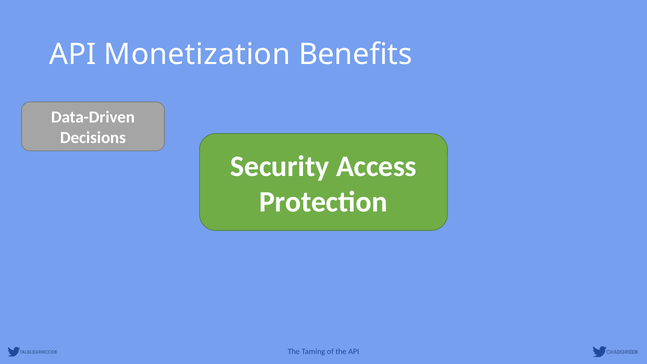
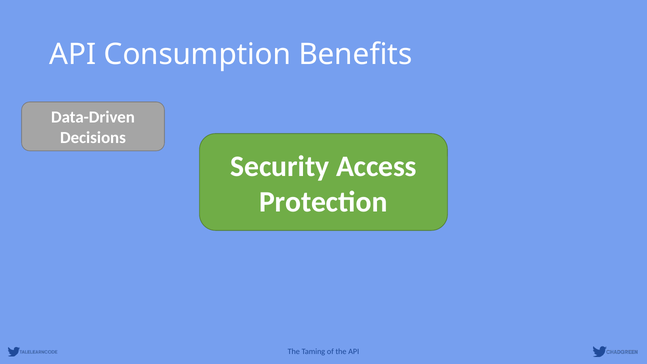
Monetization: Monetization -> Consumption (197, 54)
